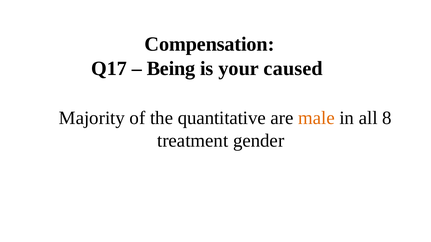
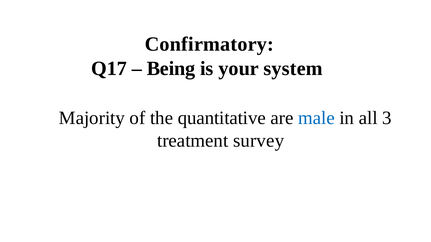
Compensation: Compensation -> Confirmatory (209, 44)
caused: caused -> system (293, 68)
male colour: orange -> blue (316, 118)
8: 8 -> 3 (387, 118)
gender: gender -> survey (259, 141)
